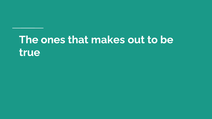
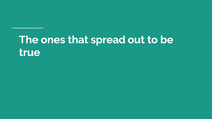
makes: makes -> spread (108, 40)
